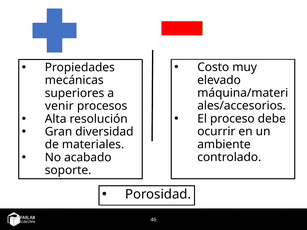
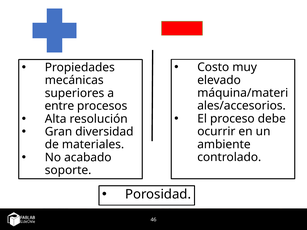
venir: venir -> entre (59, 106)
